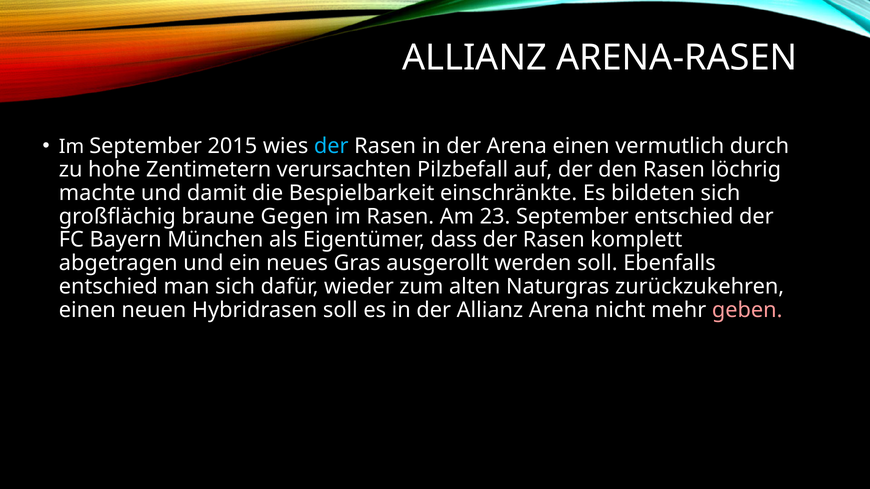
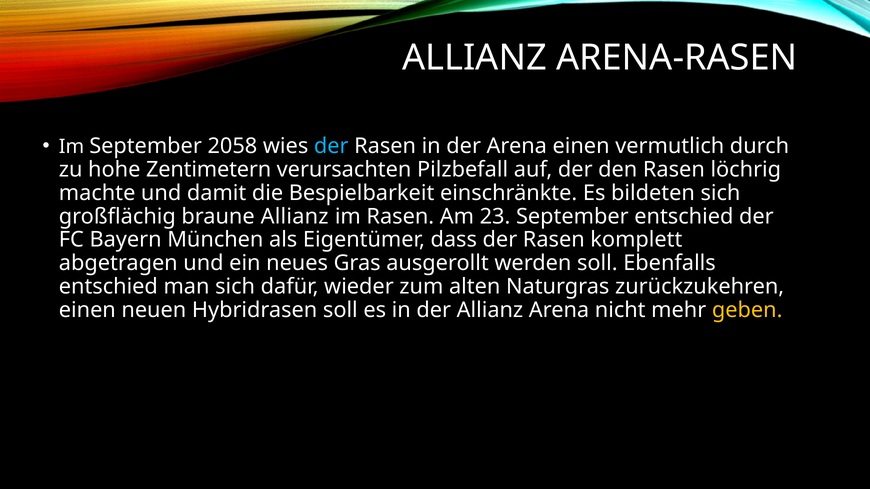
2015: 2015 -> 2058 (232, 146)
braune Gegen: Gegen -> Allianz (295, 216)
geben colour: pink -> yellow (747, 310)
